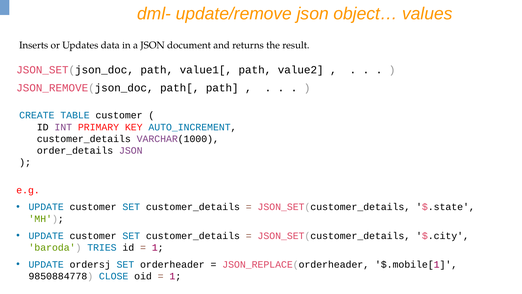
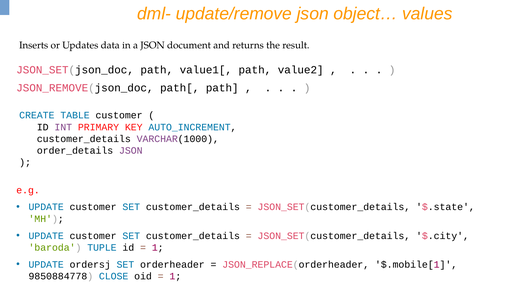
TRIES: TRIES -> TUPLE (102, 247)
